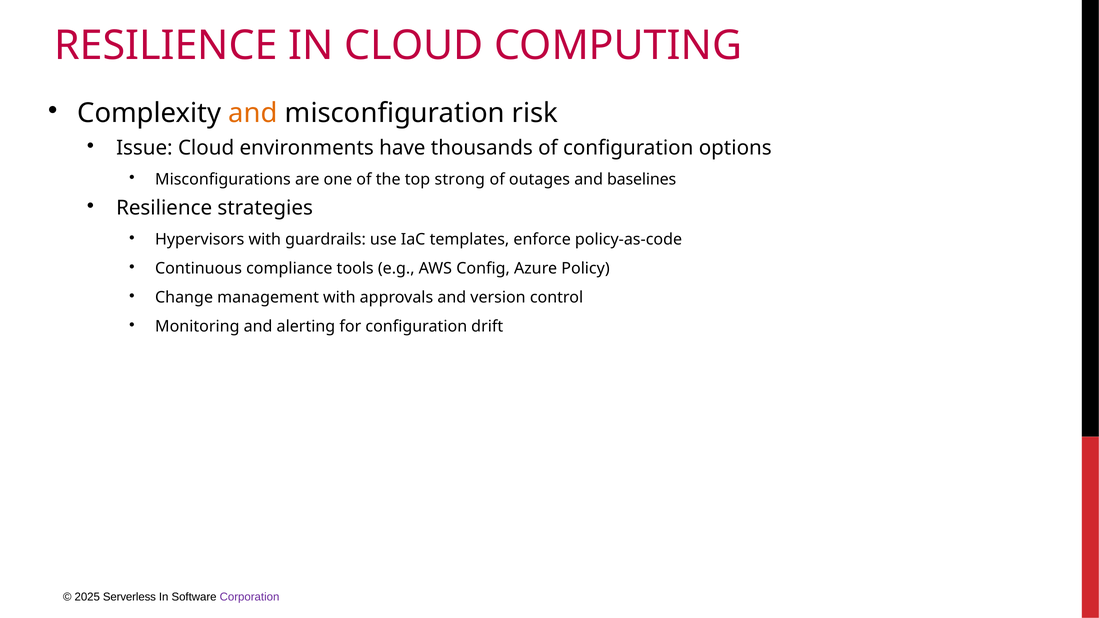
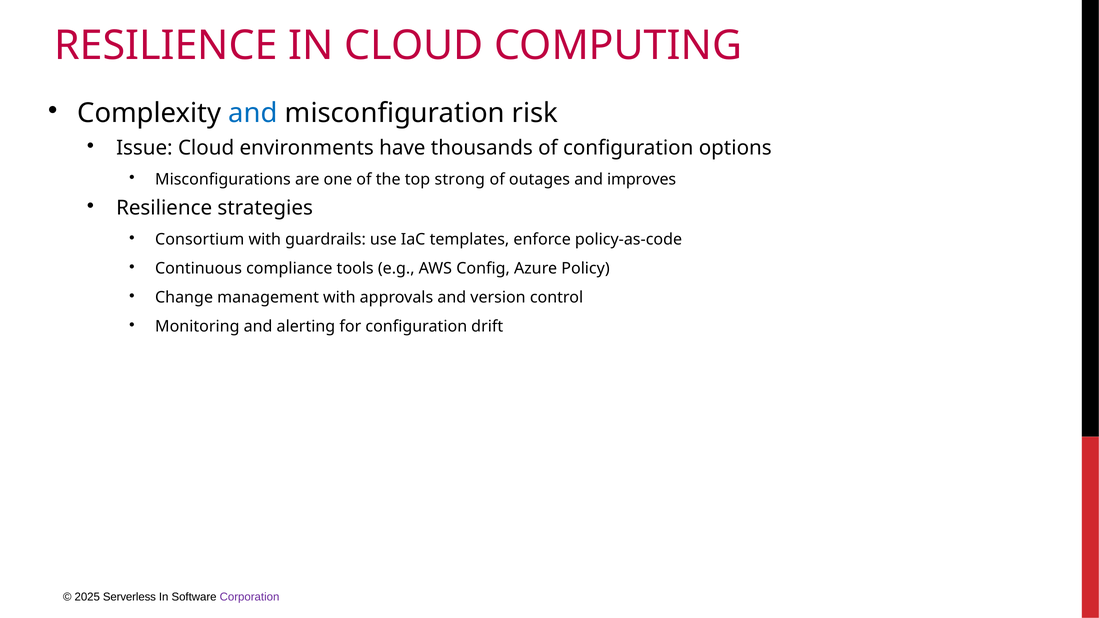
and colour: orange -> blue (253, 113)
baselines: baselines -> improves (642, 179)
Hypervisors: Hypervisors -> Consortium (200, 240)
